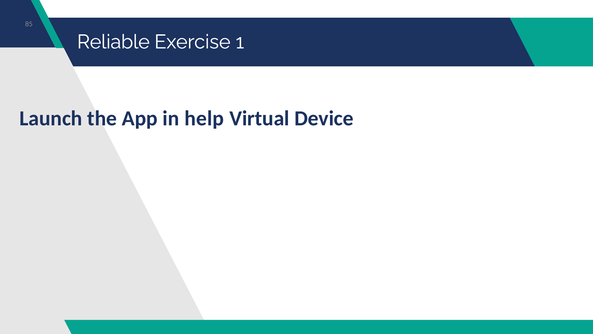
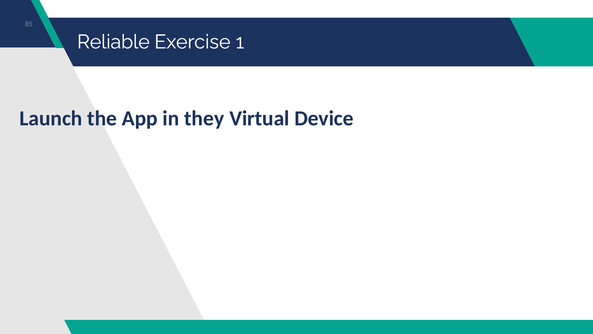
help: help -> they (204, 118)
